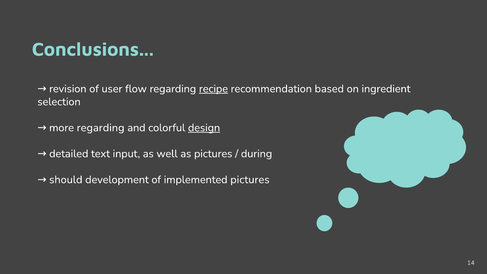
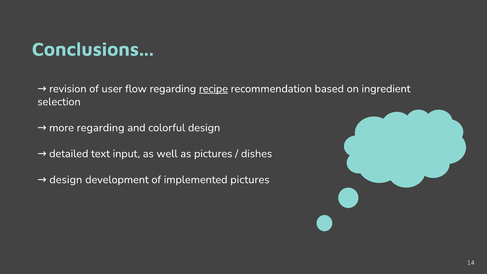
design underline: present -> none (204, 128)
during: during -> dishes (257, 154)
should: should -> design (66, 180)
